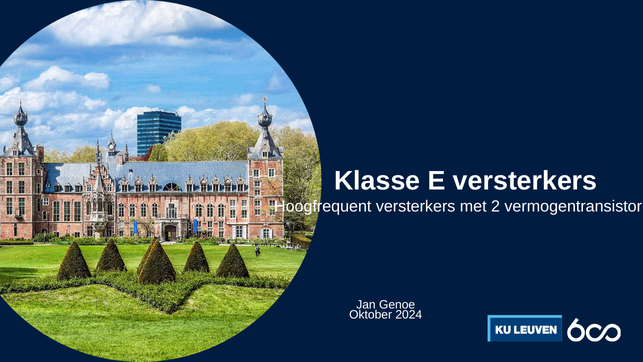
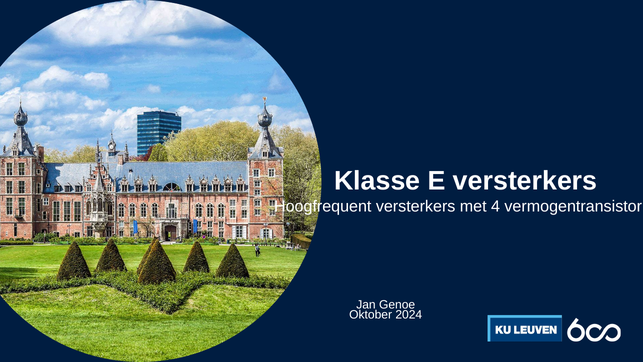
2: 2 -> 4 (496, 206)
